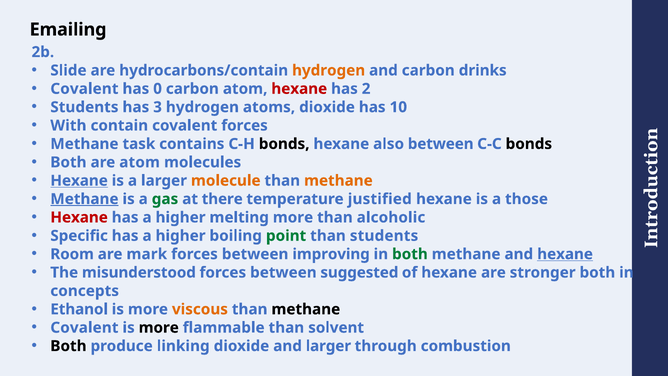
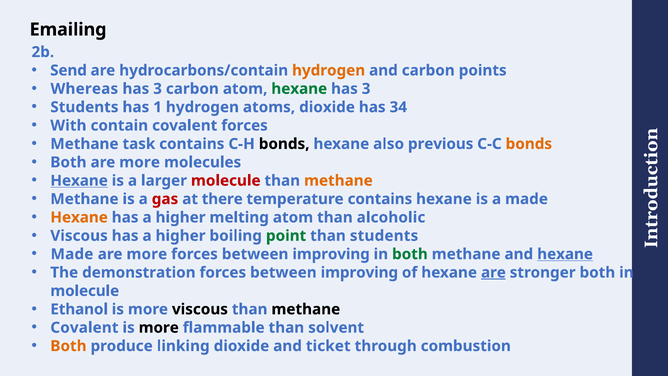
Slide: Slide -> Send (69, 70)
drinks: drinks -> points (483, 70)
Covalent: Covalent -> Whereas (84, 89)
0: 0 -> 3 (158, 89)
hexane colour: red -> green (299, 89)
2: 2 -> 3 (366, 89)
3: 3 -> 1 (158, 107)
10: 10 -> 34 (398, 107)
also between: between -> previous (441, 144)
bonds colour: black -> orange (529, 144)
Both are atom: atom -> more (140, 162)
molecule colour: orange -> red (226, 181)
Methane underline: present -> none (84, 199)
gas colour: green -> red (165, 199)
temperature justified: justified -> contains (380, 199)
a those: those -> made (527, 199)
Hexane colour: red -> orange (79, 217)
melting more: more -> atom (293, 217)
Specific: Specific -> Viscous (79, 236)
Room: Room -> Made (72, 254)
mark: mark -> more (147, 254)
misunderstood: misunderstood -> demonstration (139, 272)
suggested: suggested -> improving (359, 272)
are underline: none -> present (493, 272)
concepts: concepts -> molecule (85, 291)
viscous colour: orange -> black (200, 309)
Both colour: black -> orange (68, 346)
and larger: larger -> ticket (328, 346)
